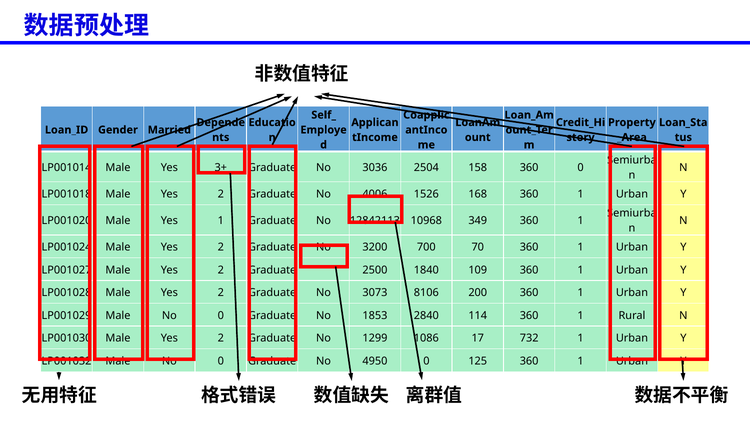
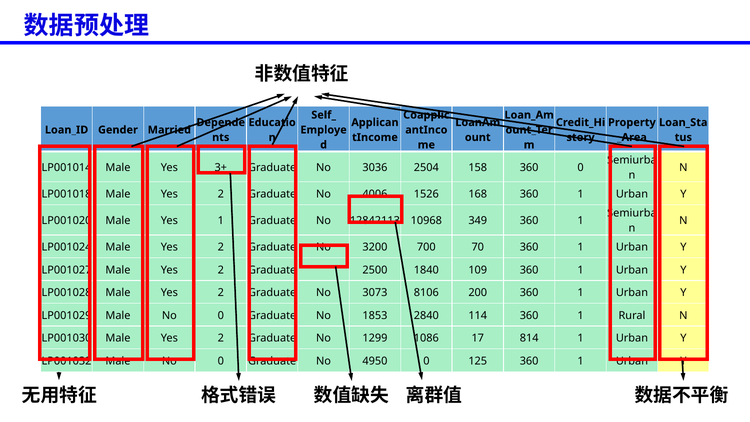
732: 732 -> 814 (529, 338)
